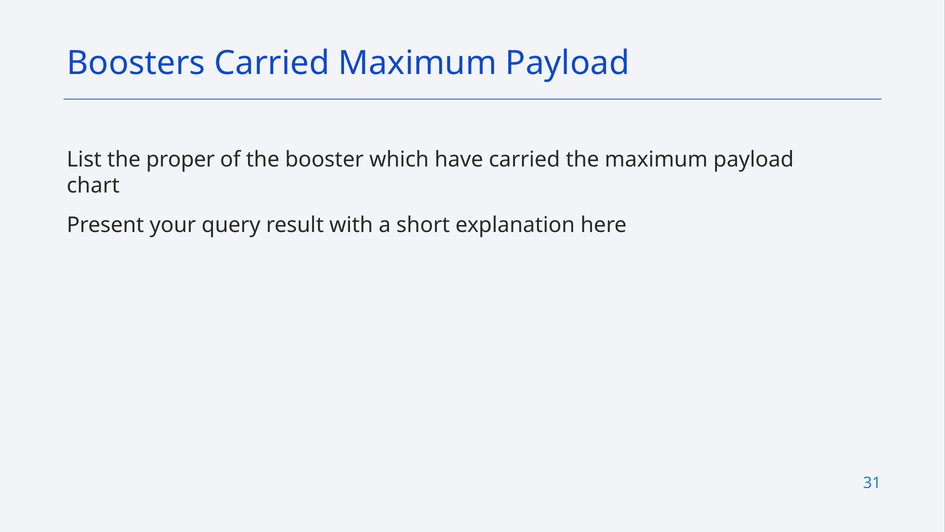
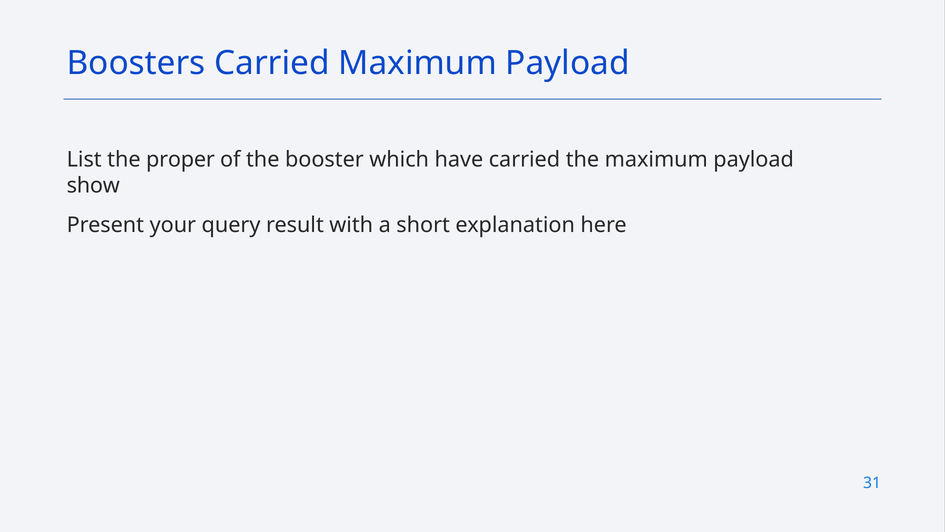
chart: chart -> show (93, 185)
